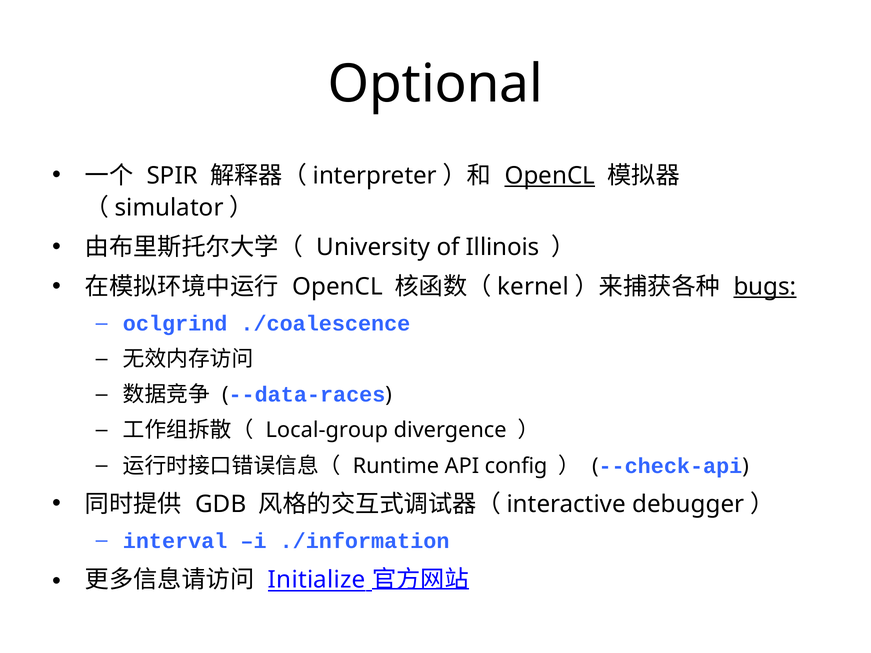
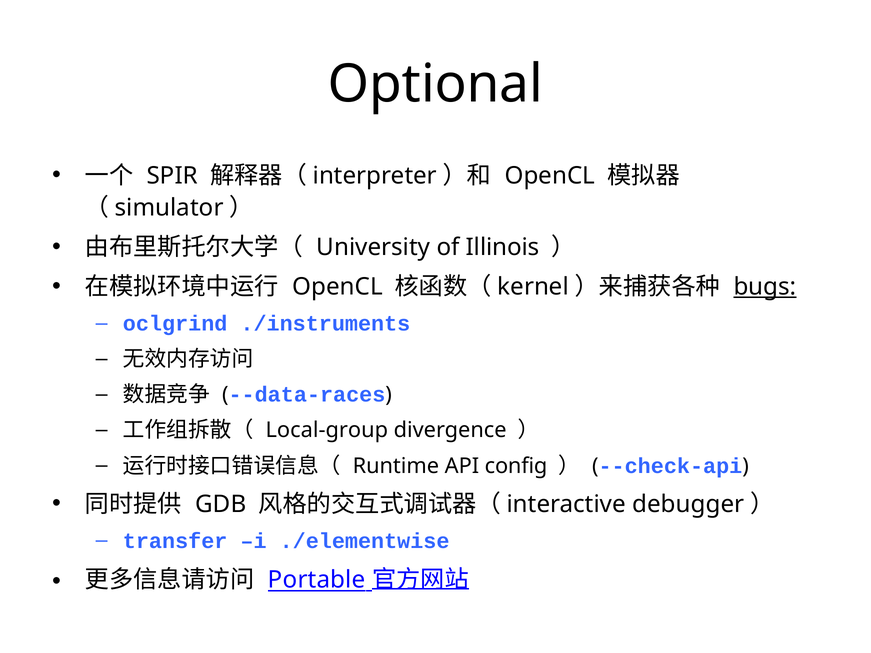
OpenCL underline: present -> none (550, 176)
./coalescence: ./coalescence -> ./instruments (325, 324)
interval: interval -> transfer (175, 541)
./information: ./information -> ./elementwise (365, 541)
Initialize: Initialize -> Portable (317, 580)
